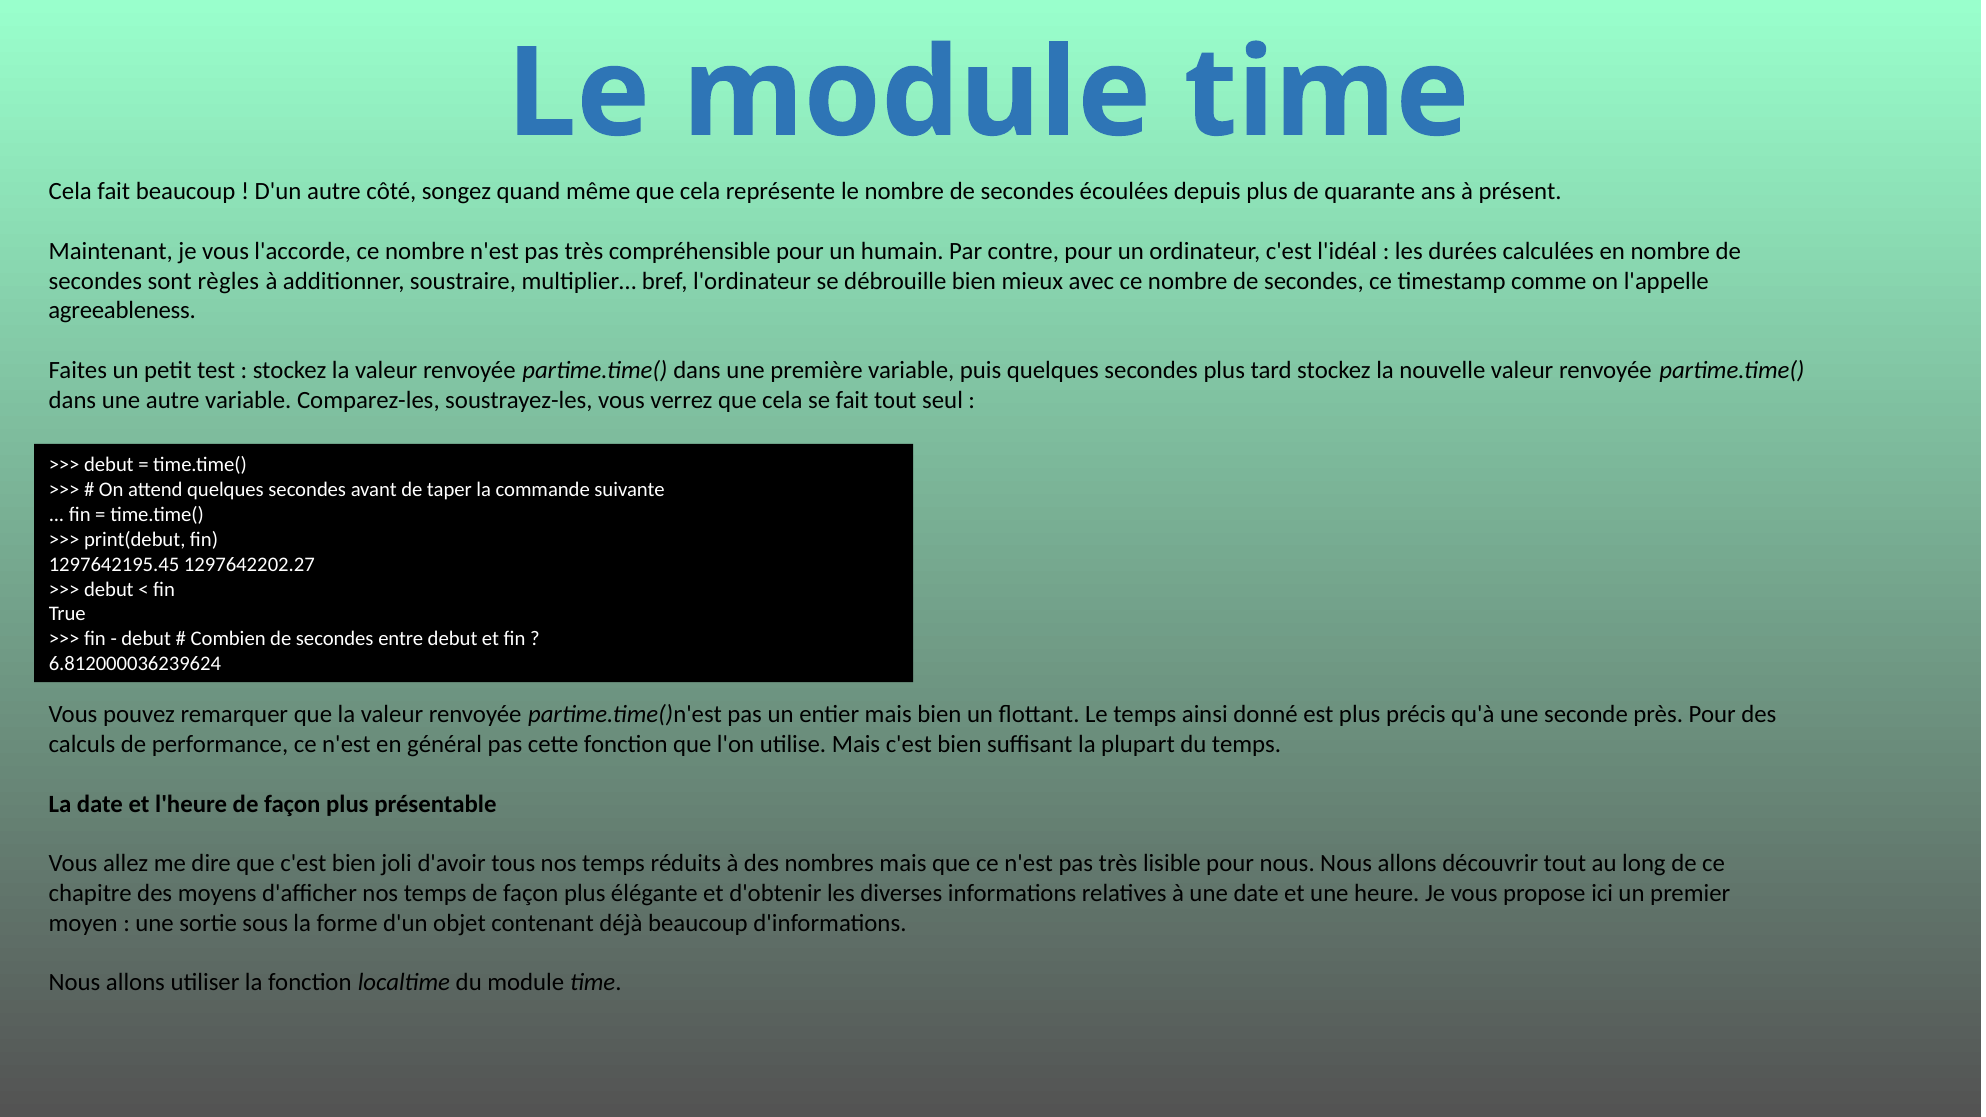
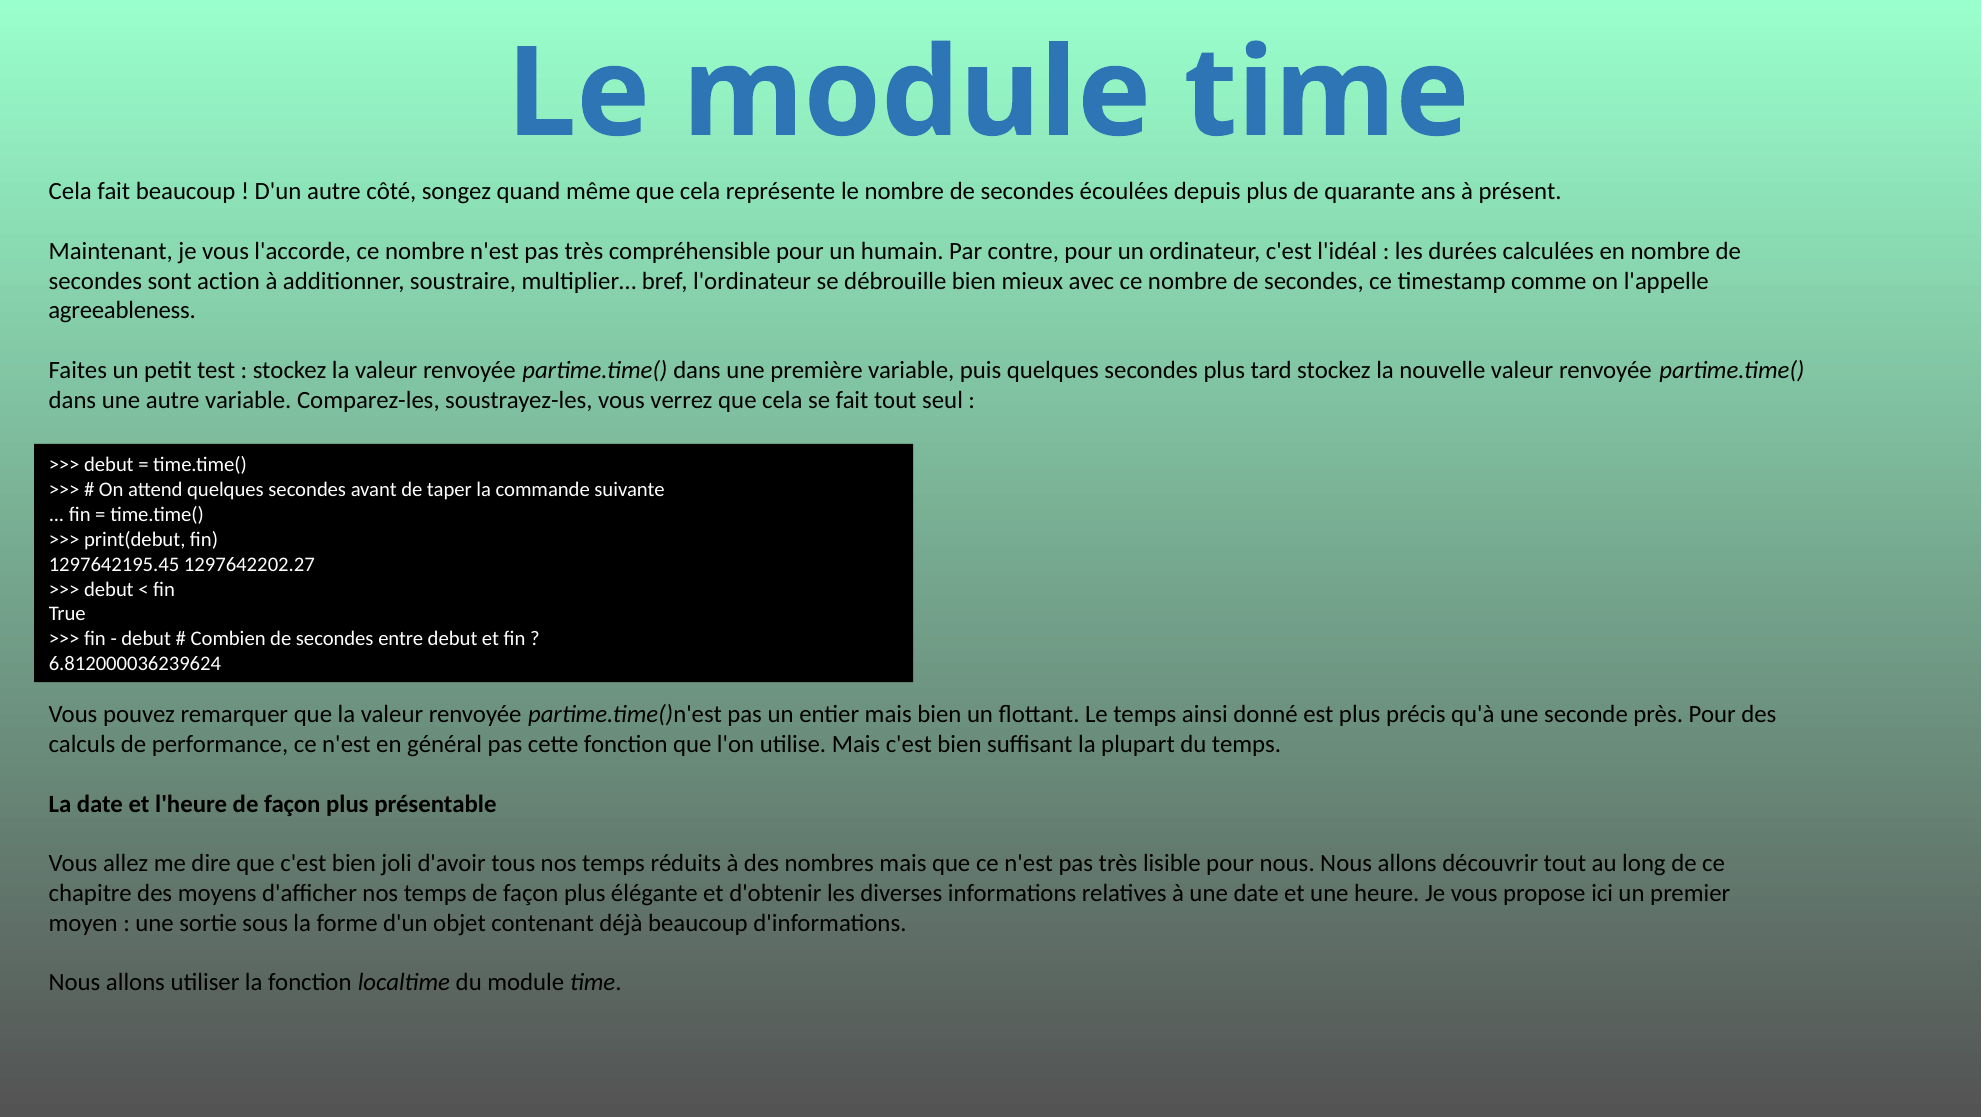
règles: règles -> action (229, 281)
